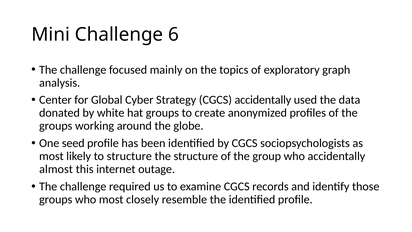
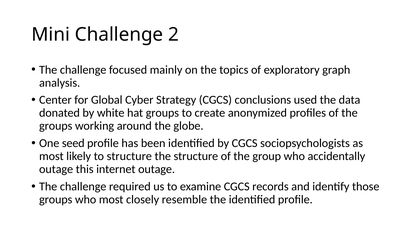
6: 6 -> 2 (174, 35)
CGCS accidentally: accidentally -> conclusions (263, 100)
almost: almost -> outage (56, 169)
